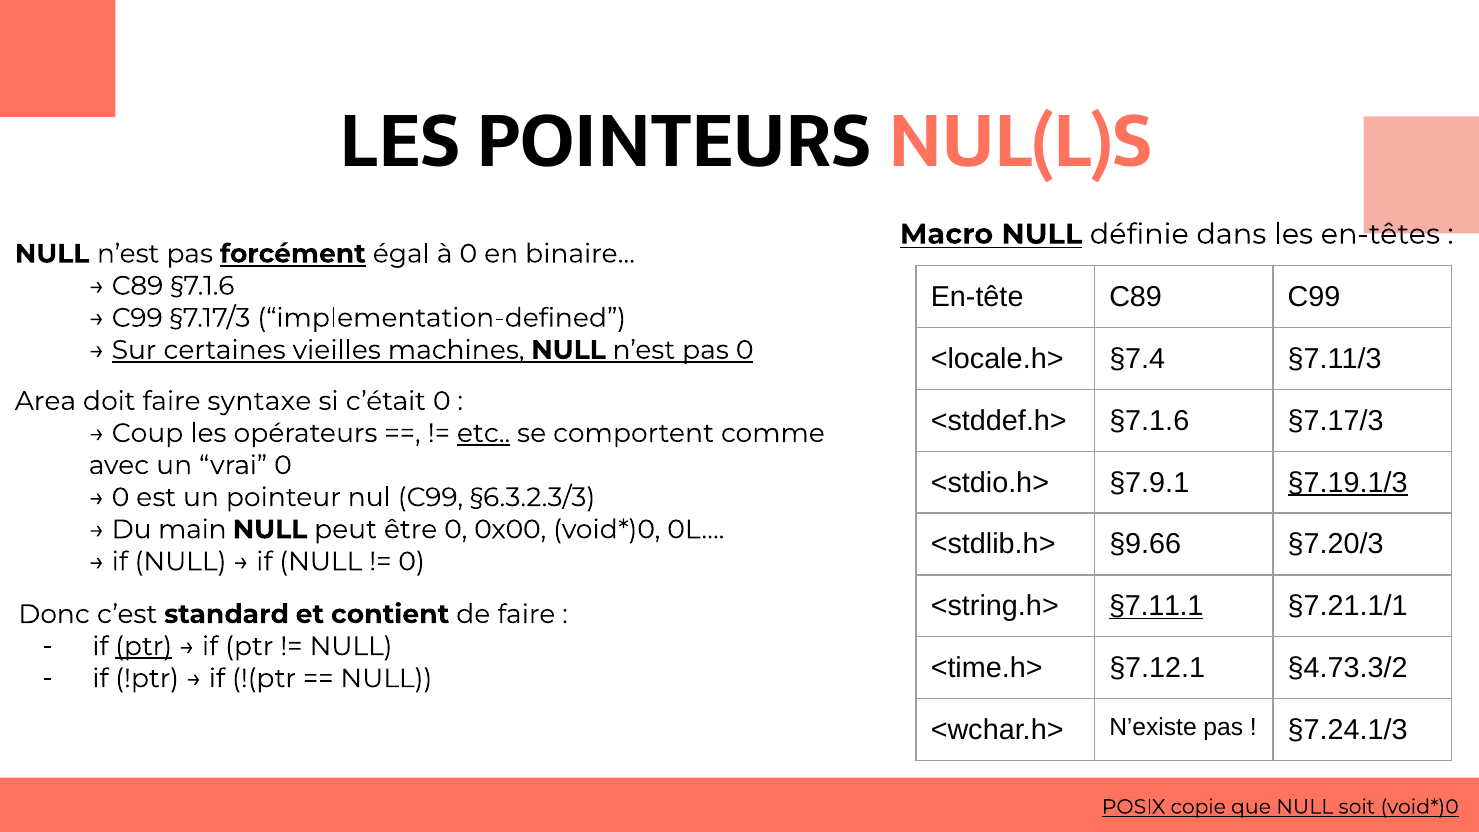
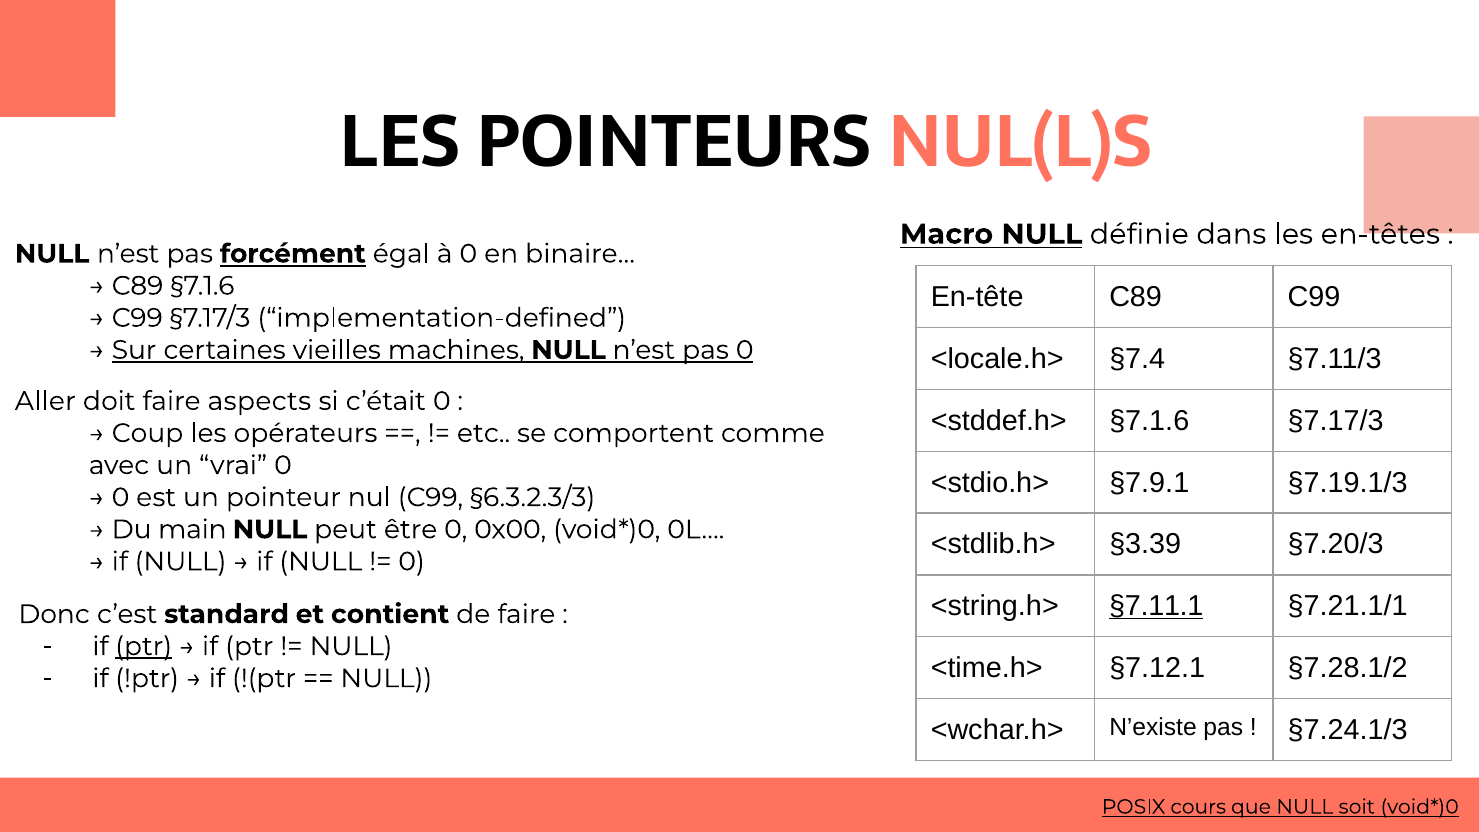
Area: Area -> Aller (45, 401)
syntaxe: syntaxe -> aspects (259, 401)
etc underline: present -> none (483, 433)
§7.19.1/3 underline: present -> none (1348, 483)
§9.66: §9.66 -> §3.39 (1145, 544)
§4.73.3/2: §4.73.3/2 -> §7.28.1/2 (1348, 668)
copie: copie -> cours (1198, 807)
